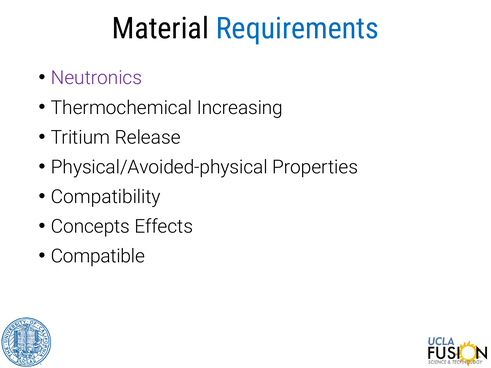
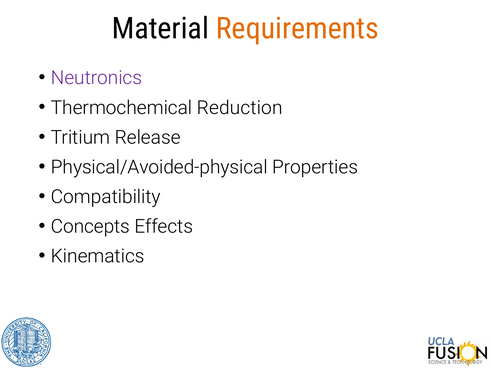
Requirements colour: blue -> orange (297, 29)
Increasing: Increasing -> Reduction (240, 108)
Compatible: Compatible -> Kinematics (98, 257)
